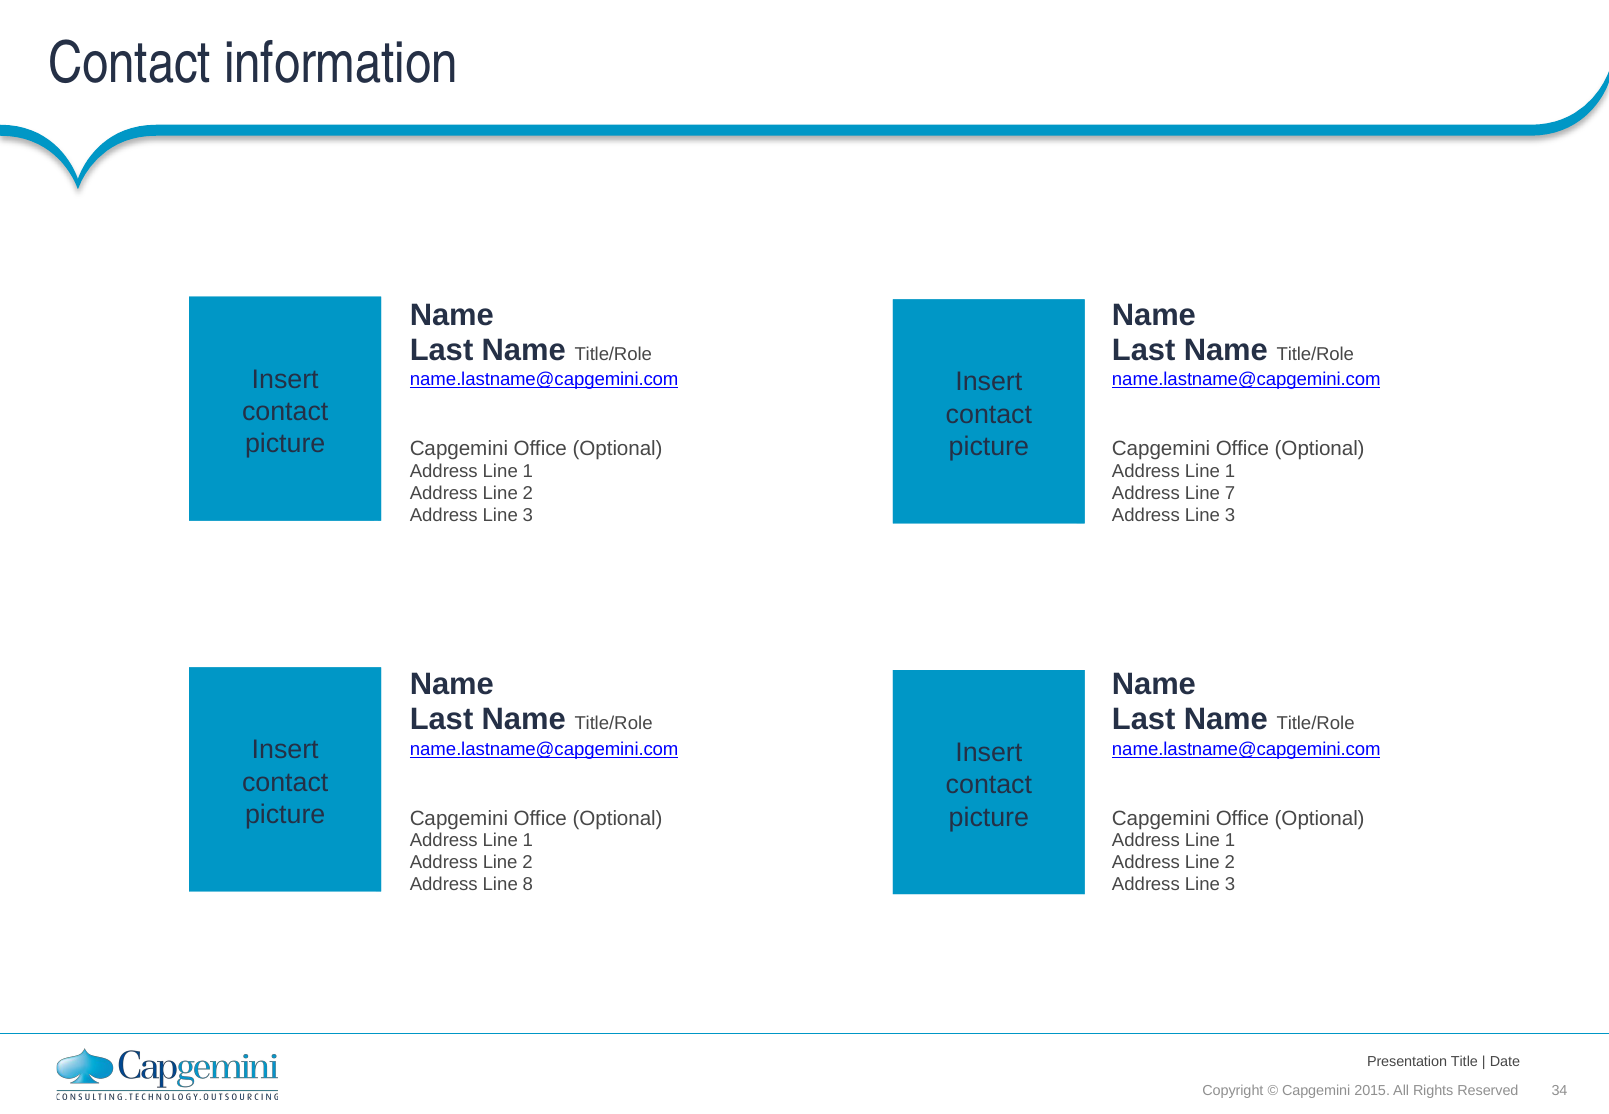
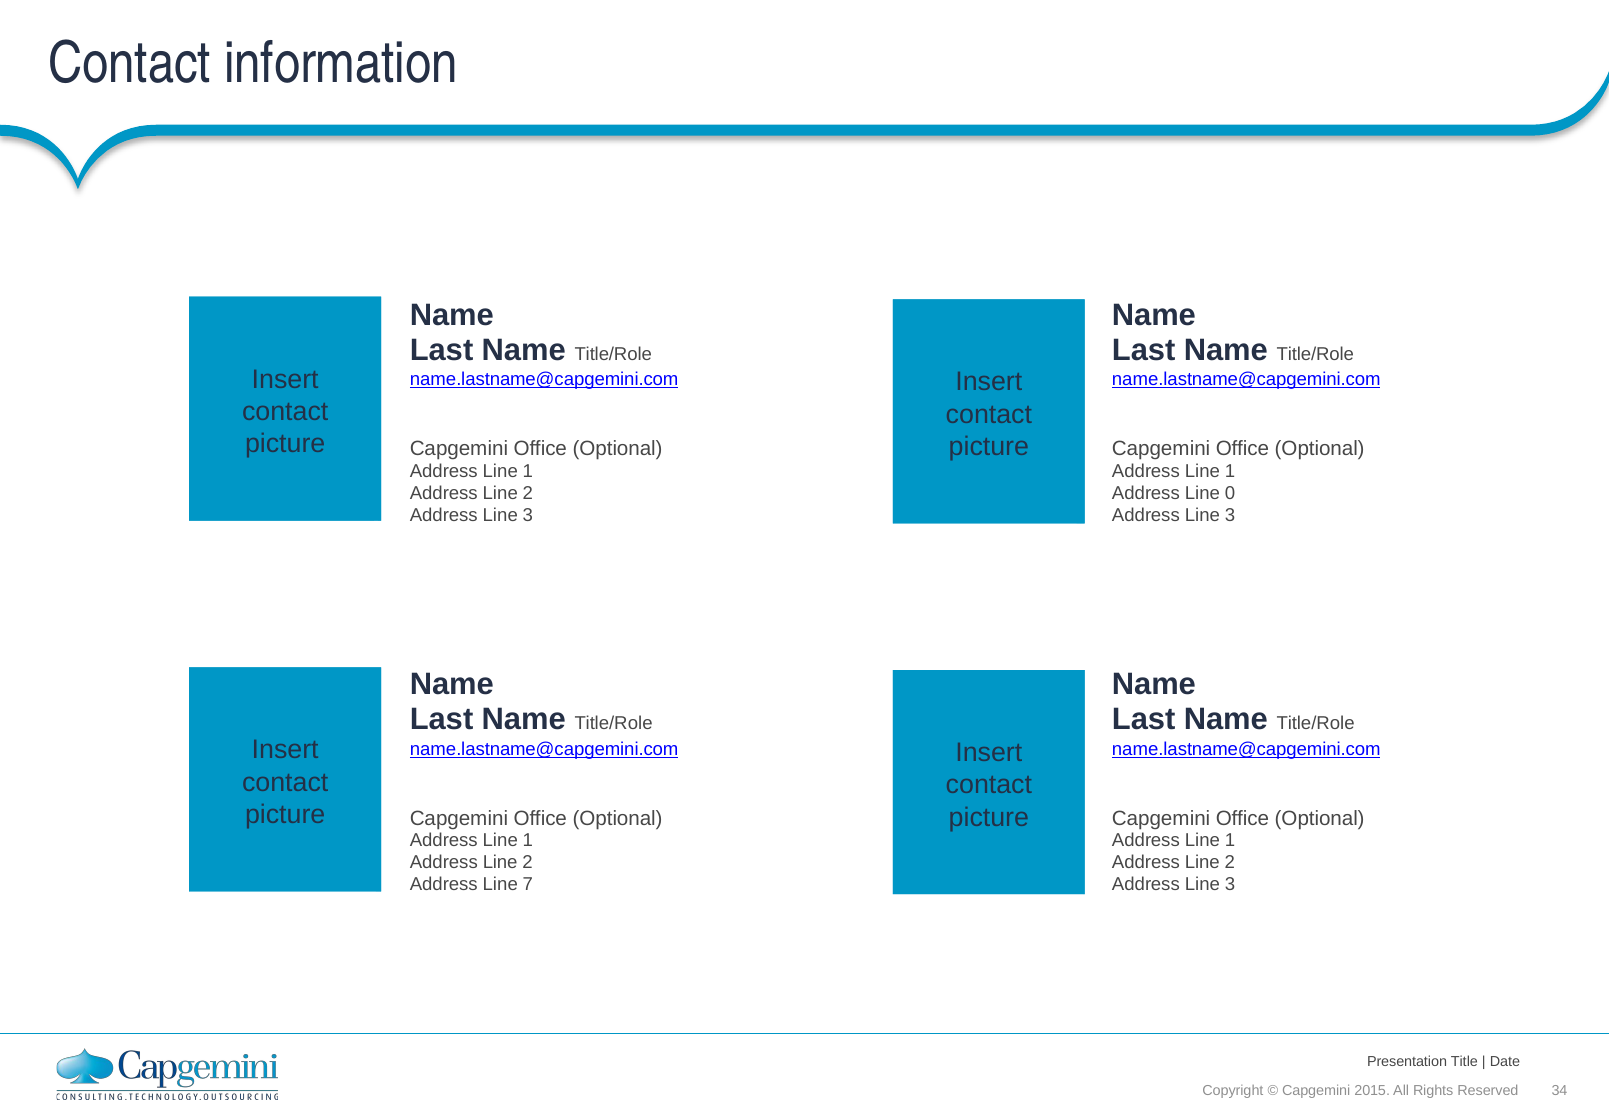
7: 7 -> 0 (1230, 493)
8: 8 -> 7 (528, 884)
